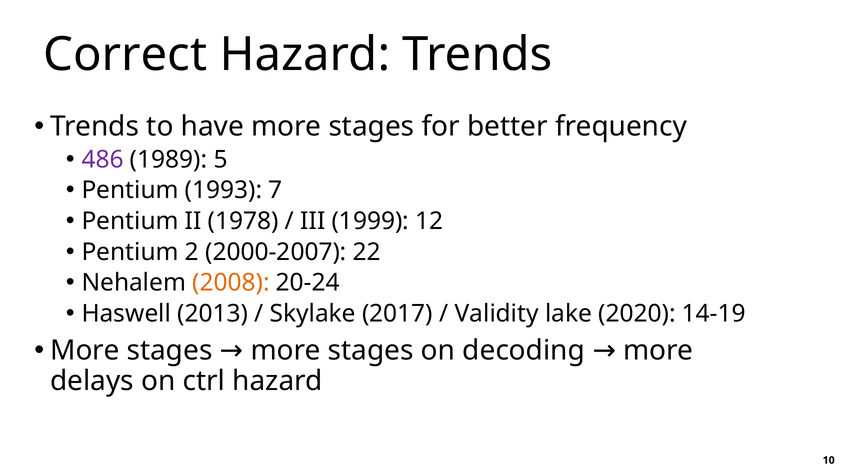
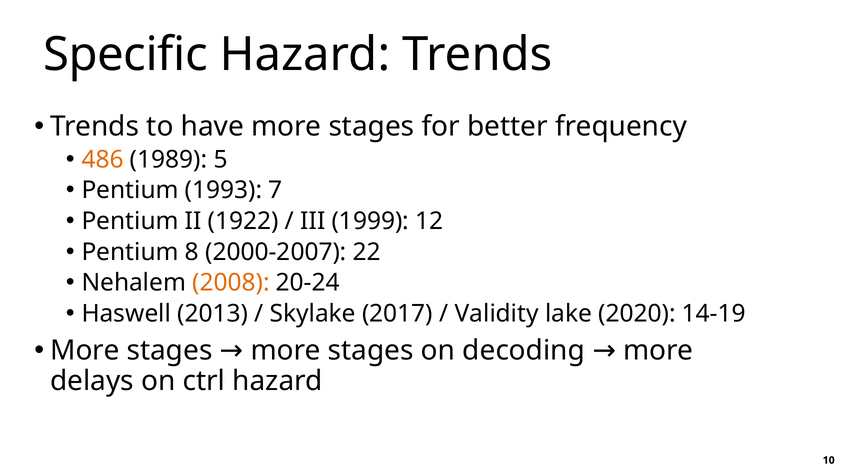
Correct: Correct -> Specific (125, 55)
486 colour: purple -> orange (103, 159)
1978: 1978 -> 1922 (243, 221)
2: 2 -> 8 (192, 252)
